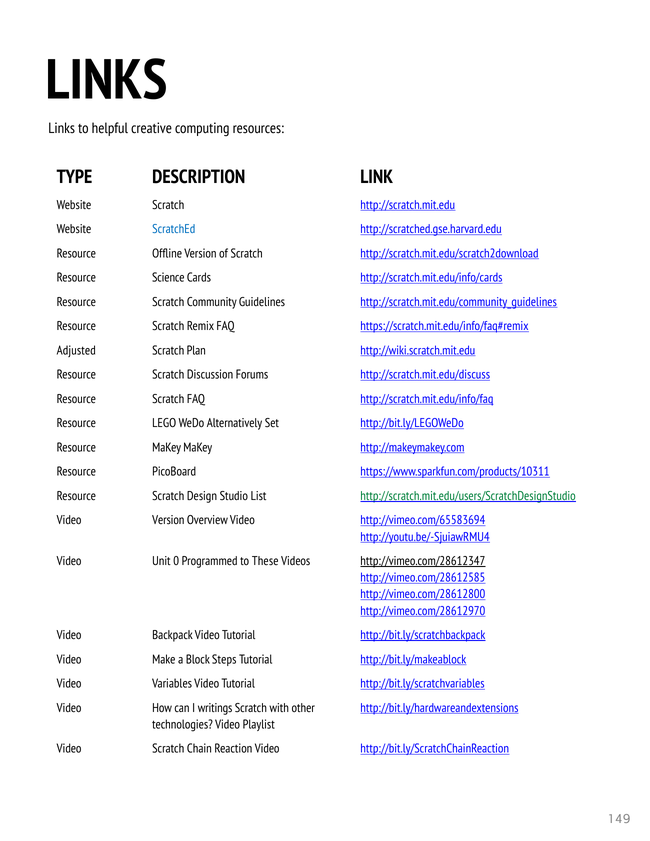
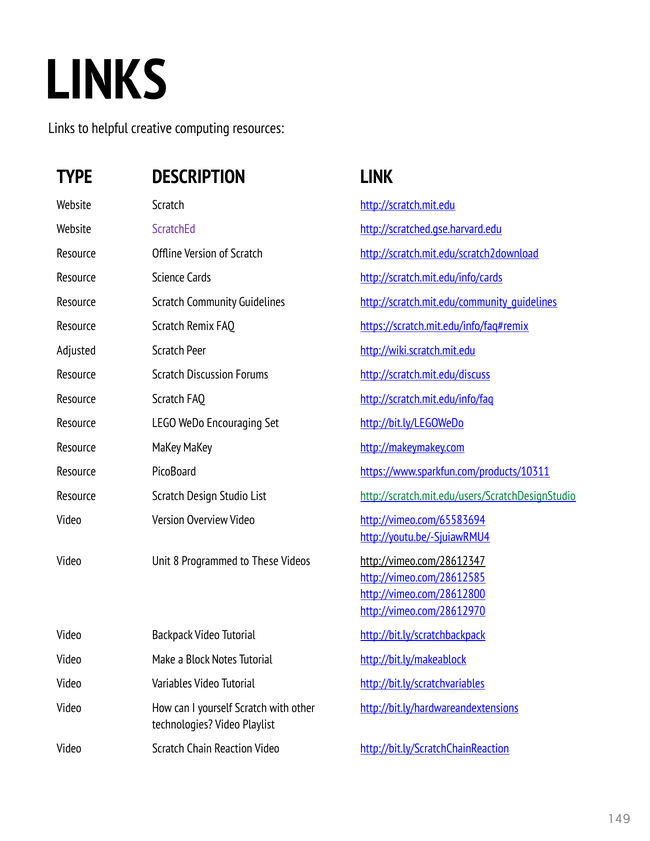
ScratchEd colour: blue -> purple (174, 229)
Plan: Plan -> Peer (196, 350)
Alternatively: Alternatively -> Encouraging (234, 423)
0: 0 -> 8 (176, 561)
Steps: Steps -> Notes (224, 659)
writings: writings -> yourself (215, 708)
